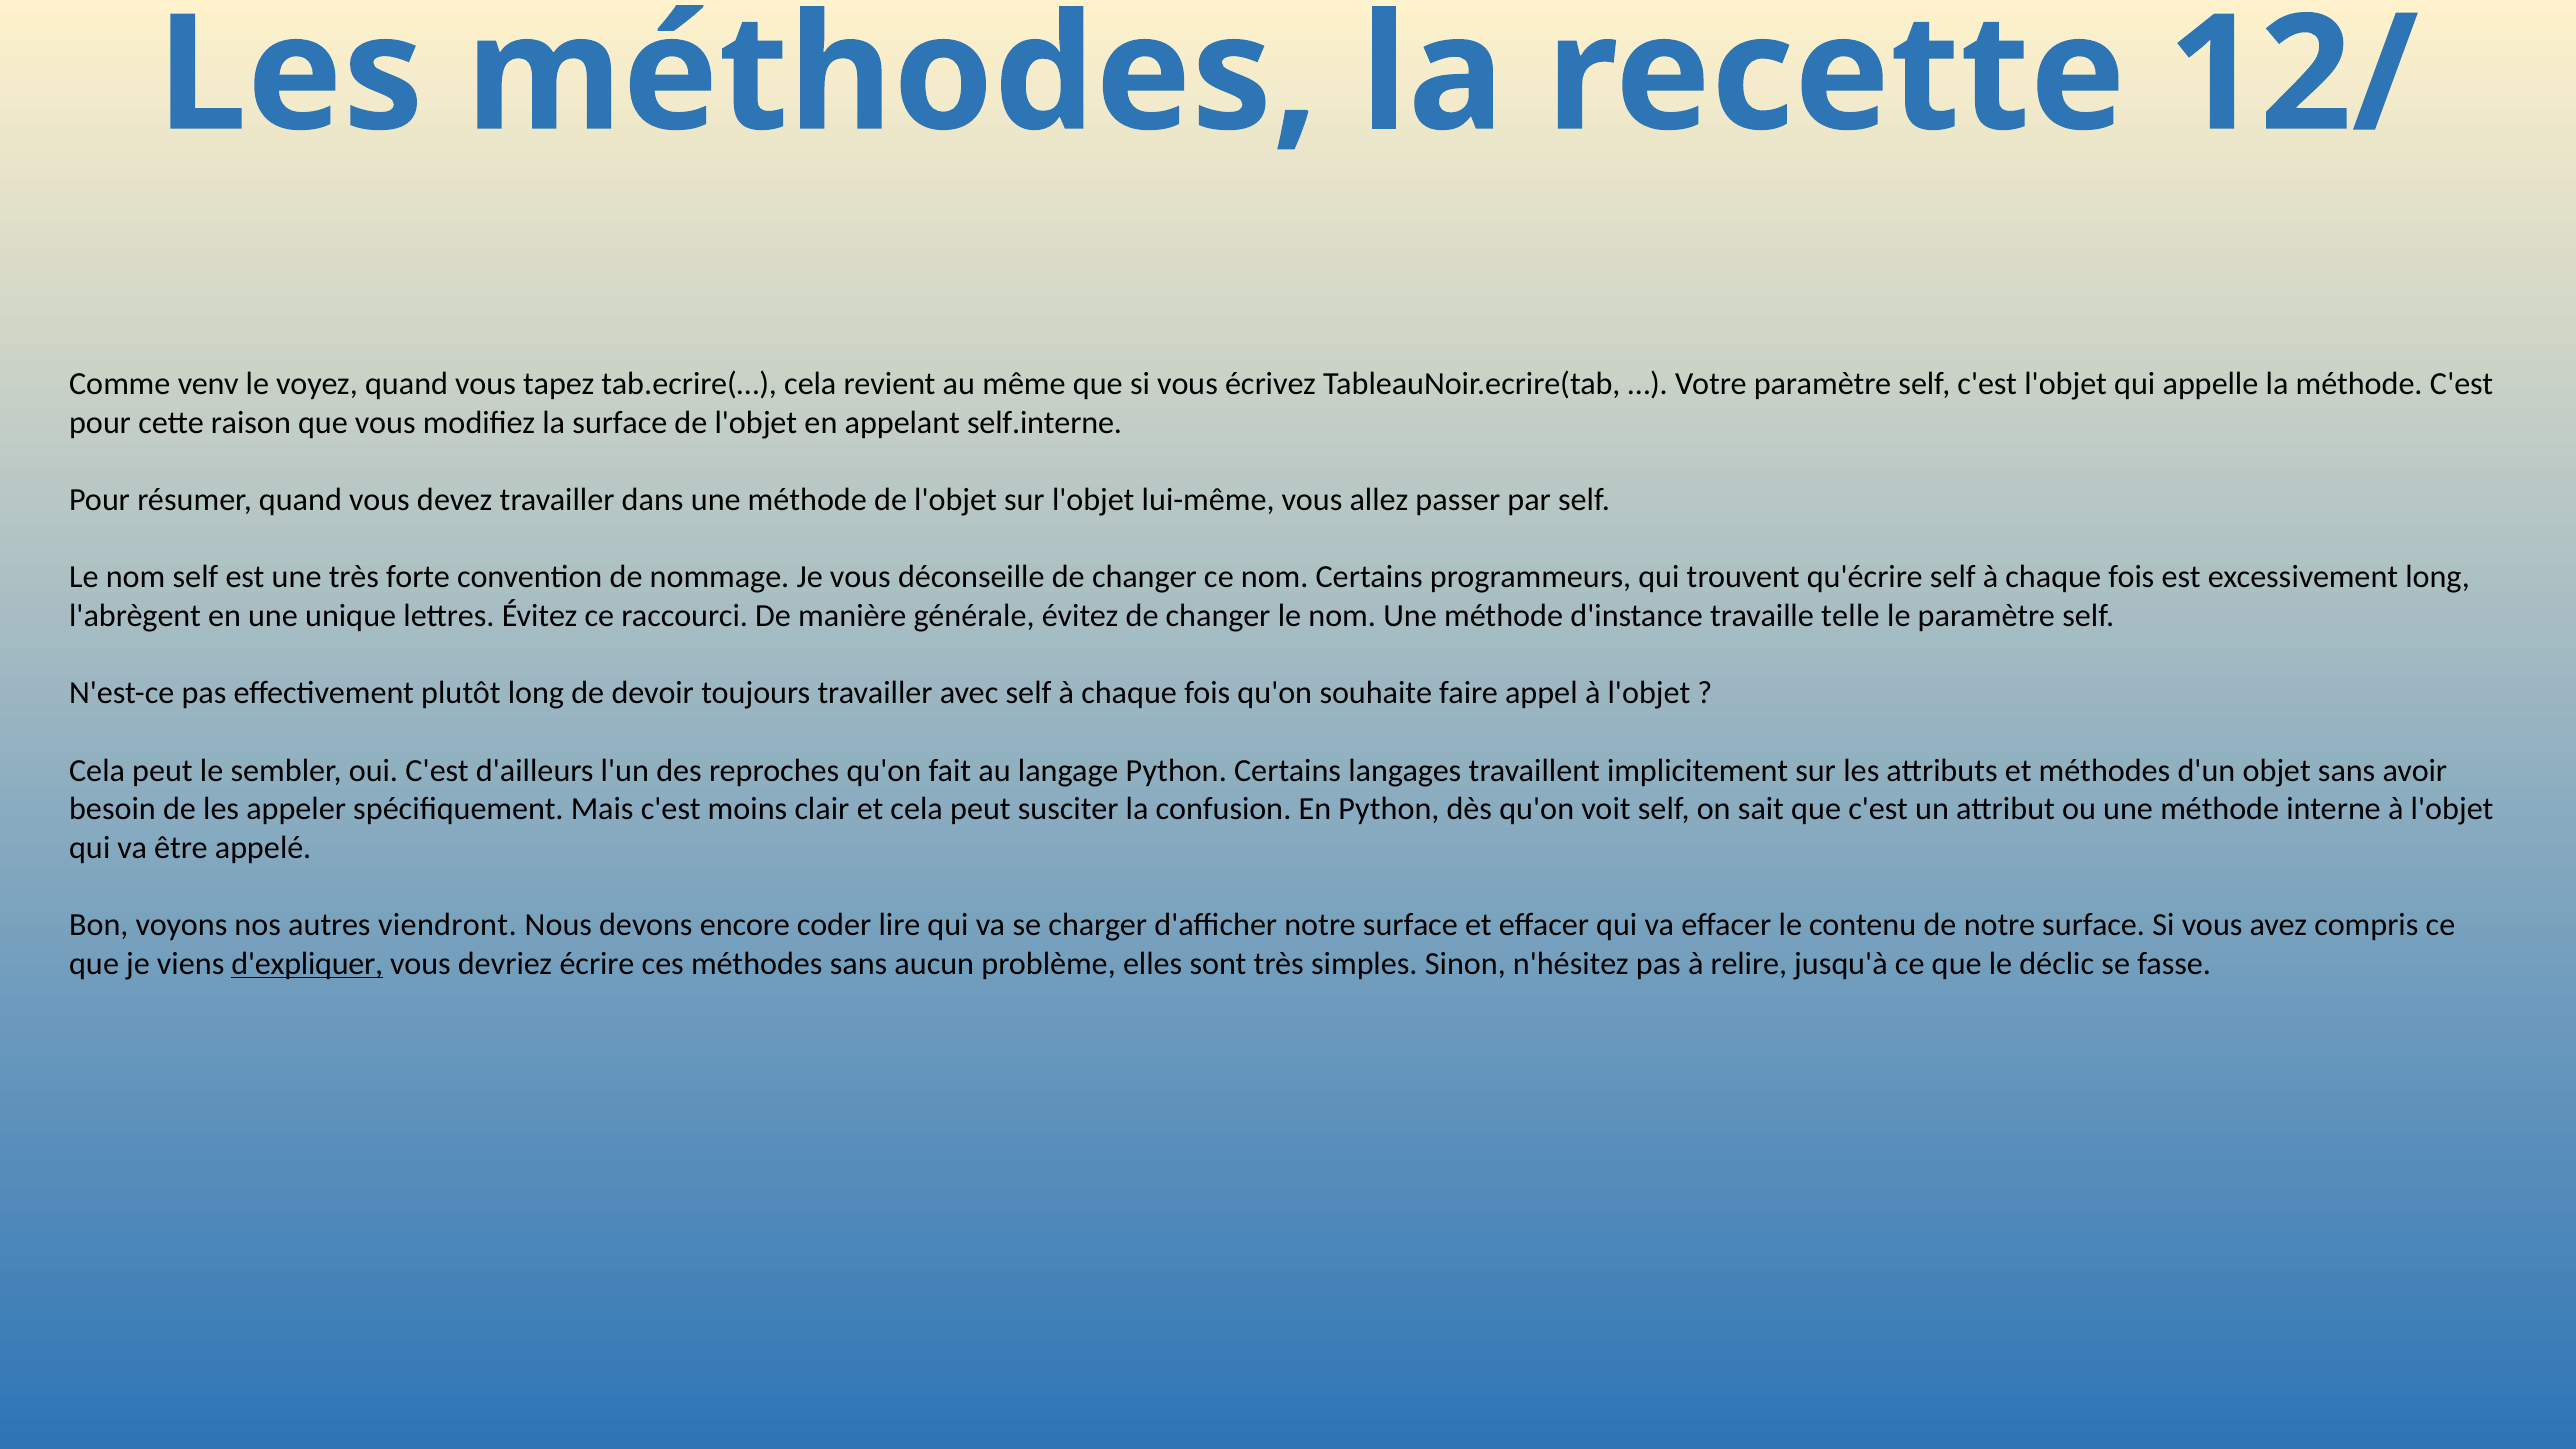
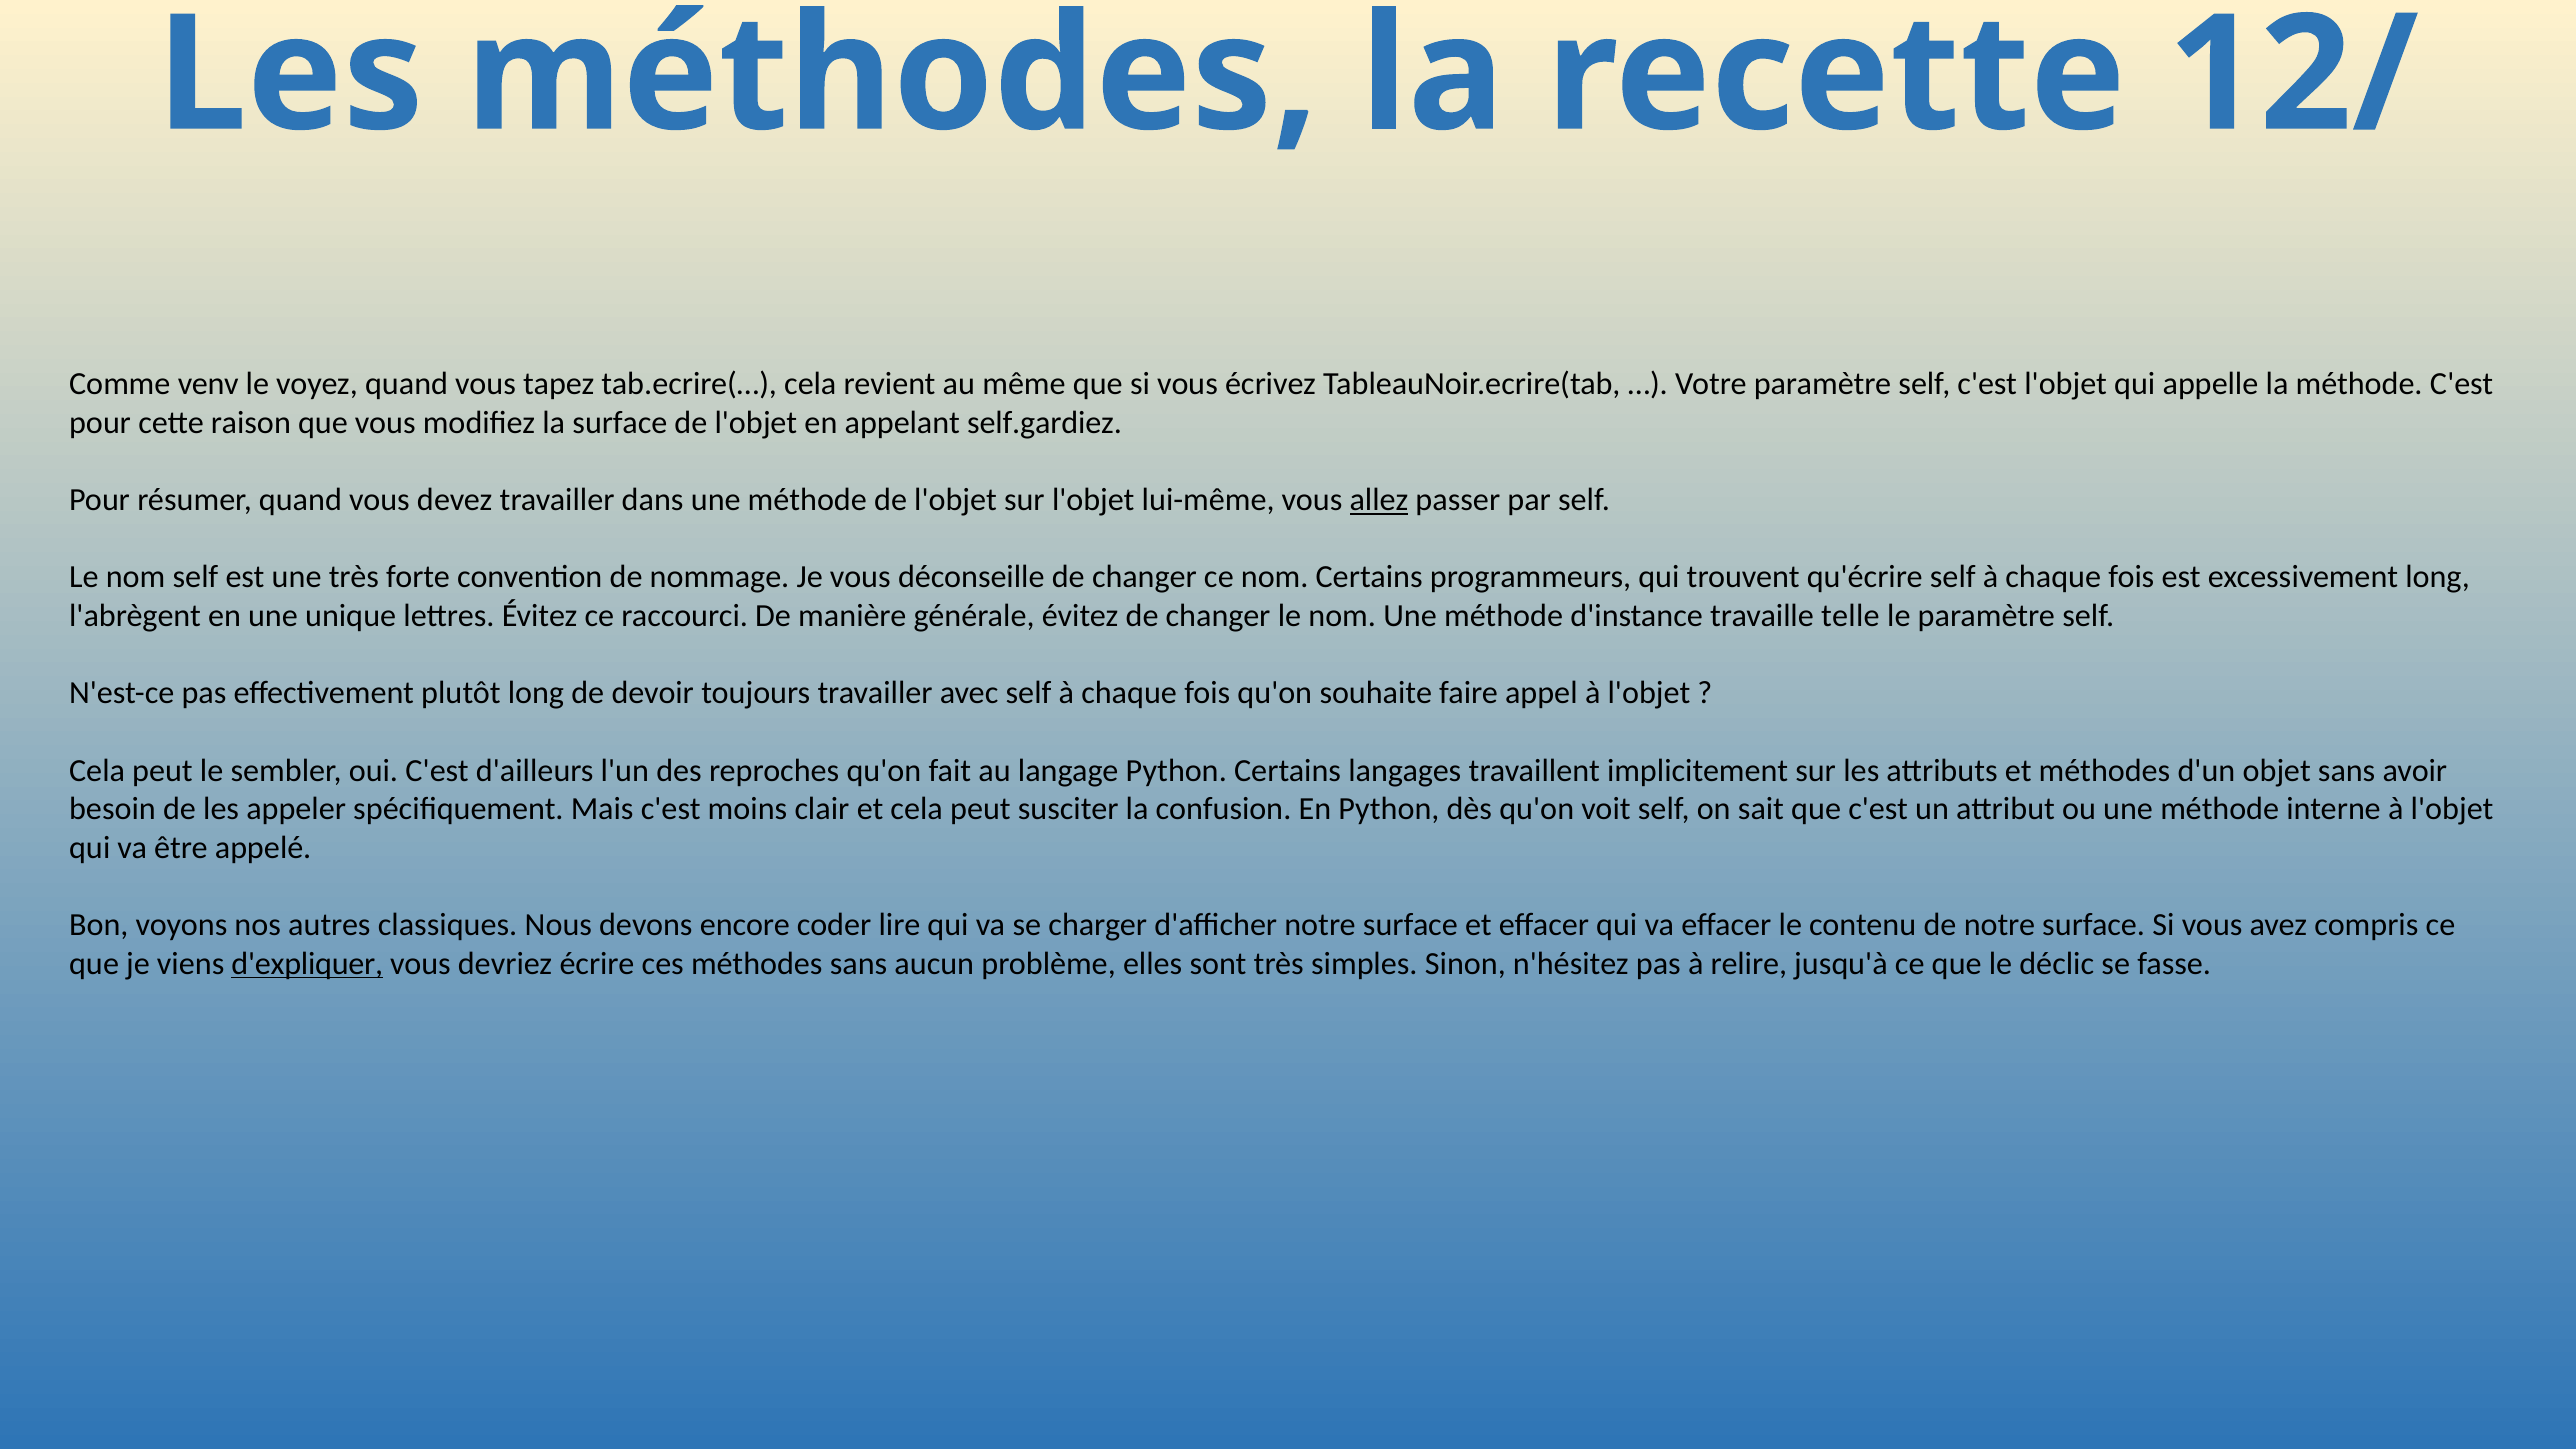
self.interne: self.interne -> self.gardiez (1044, 423)
allez underline: none -> present (1379, 500)
viendront: viendront -> classiques (448, 925)
